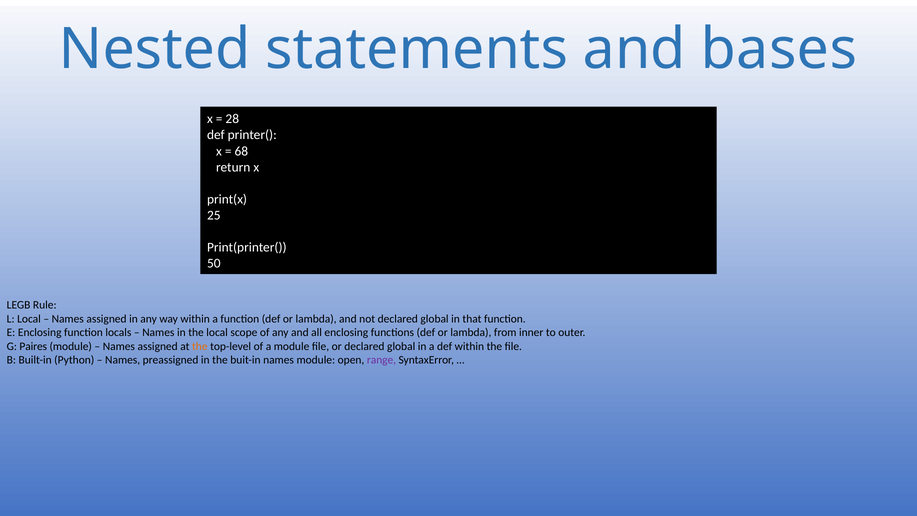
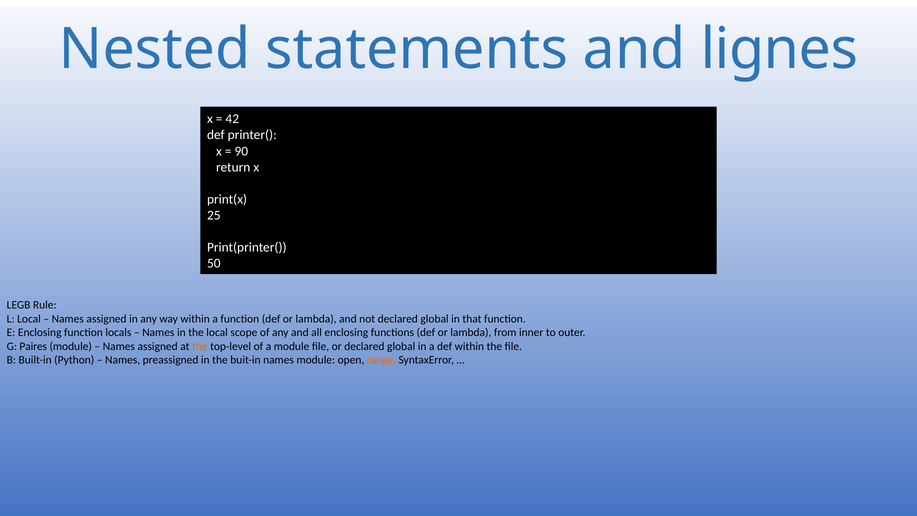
bases: bases -> lignes (779, 49)
28: 28 -> 42 (232, 119)
68: 68 -> 90 (241, 151)
range colour: purple -> orange (381, 360)
